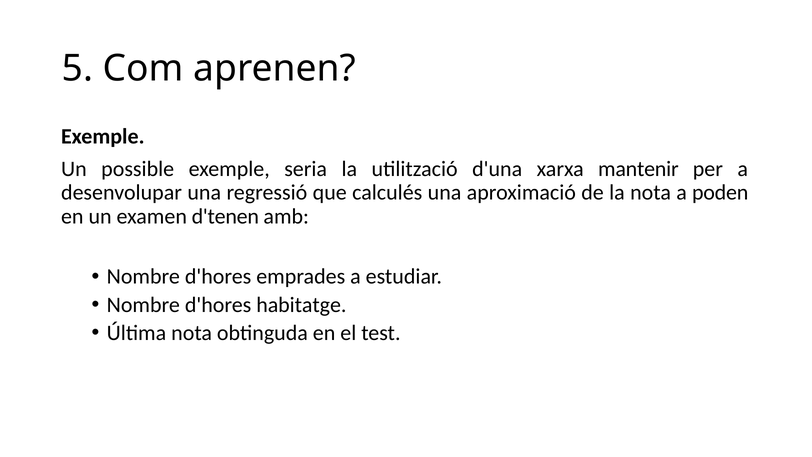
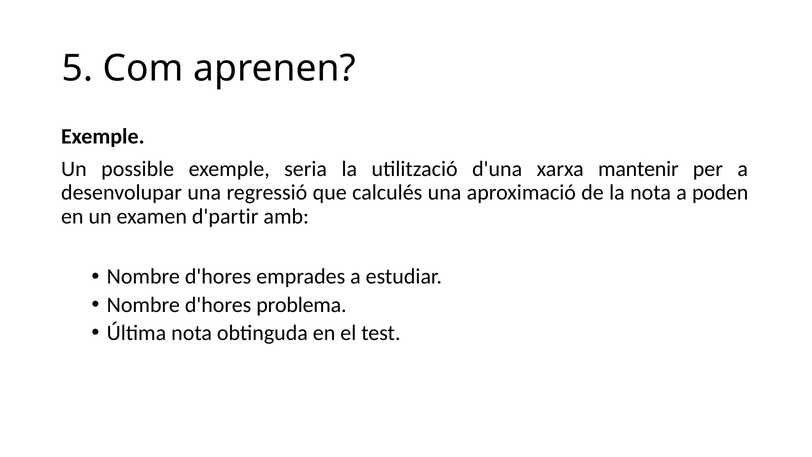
d'tenen: d'tenen -> d'partir (225, 216)
habitatge: habitatge -> problema (301, 305)
